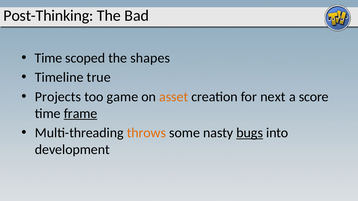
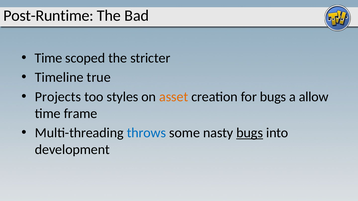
Post-Thinking: Post-Thinking -> Post-Runtime (48, 16)
shapes: shapes -> stricter (150, 58)
game: game -> styles (123, 97)
for next: next -> bugs (273, 97)
score: score -> allow (314, 97)
frame underline: present -> none (81, 114)
throws colour: orange -> blue (146, 133)
